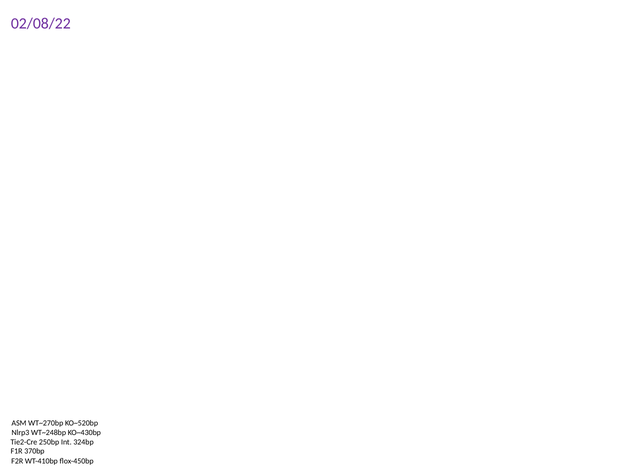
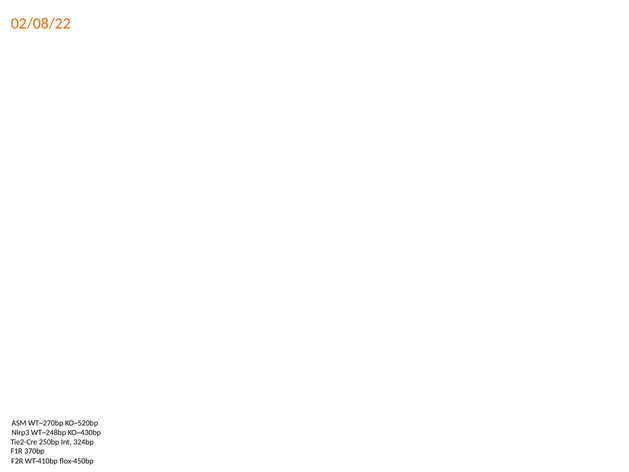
02/08/22 colour: purple -> orange (41, 24)
